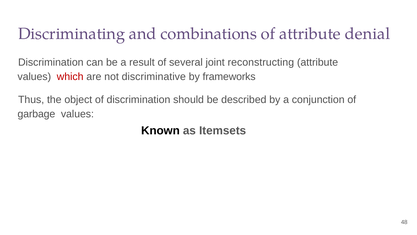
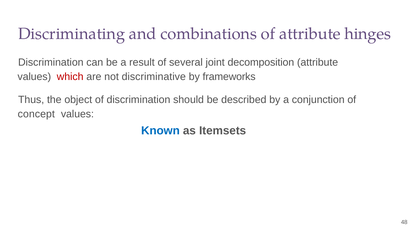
denial: denial -> hinges (368, 34)
reconstructing: reconstructing -> decomposition (261, 62)
garbage: garbage -> concept (36, 114)
Known colour: black -> blue (160, 131)
